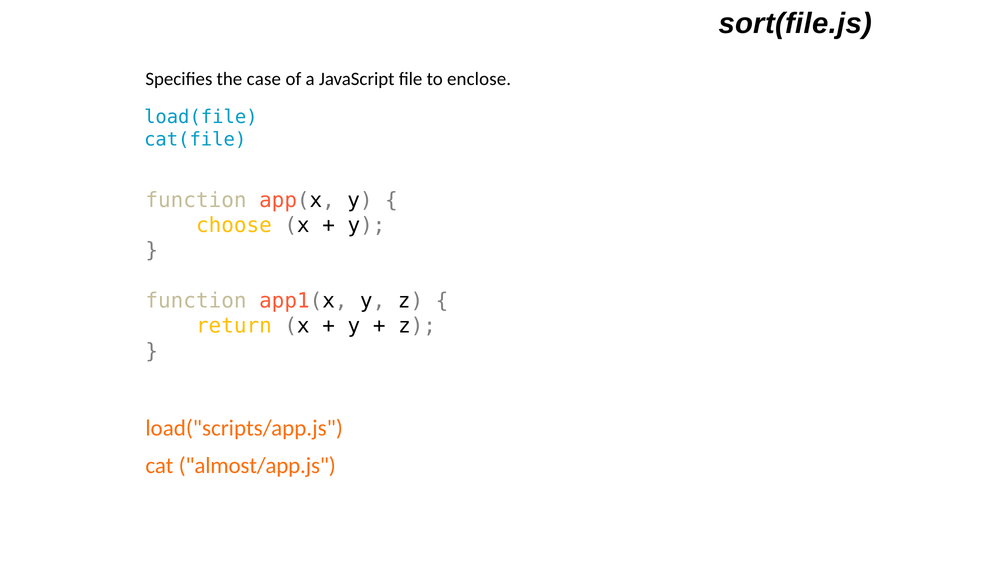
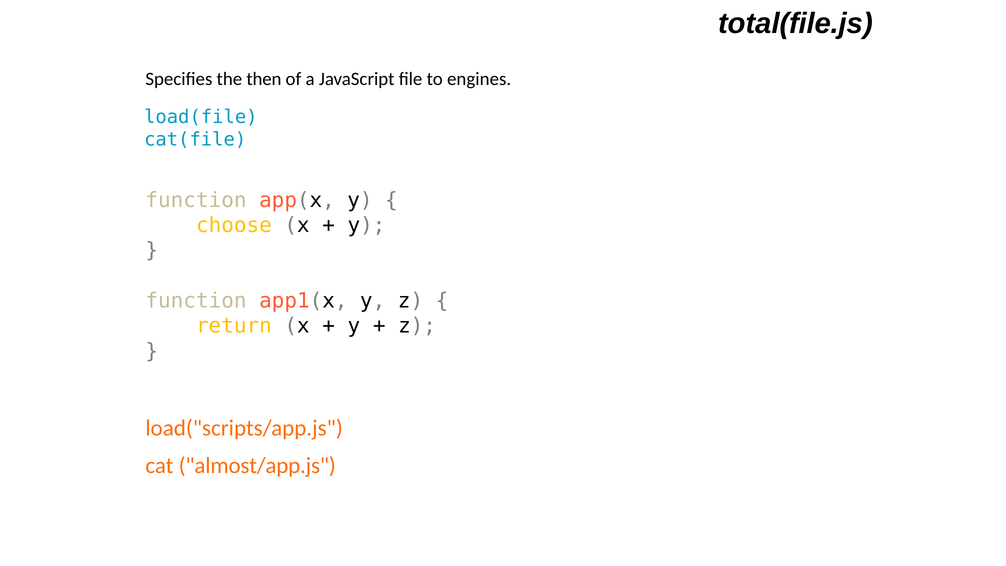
sort(file.js: sort(file.js -> total(file.js (796, 23)
case: case -> then (264, 79)
enclose: enclose -> engines (479, 79)
